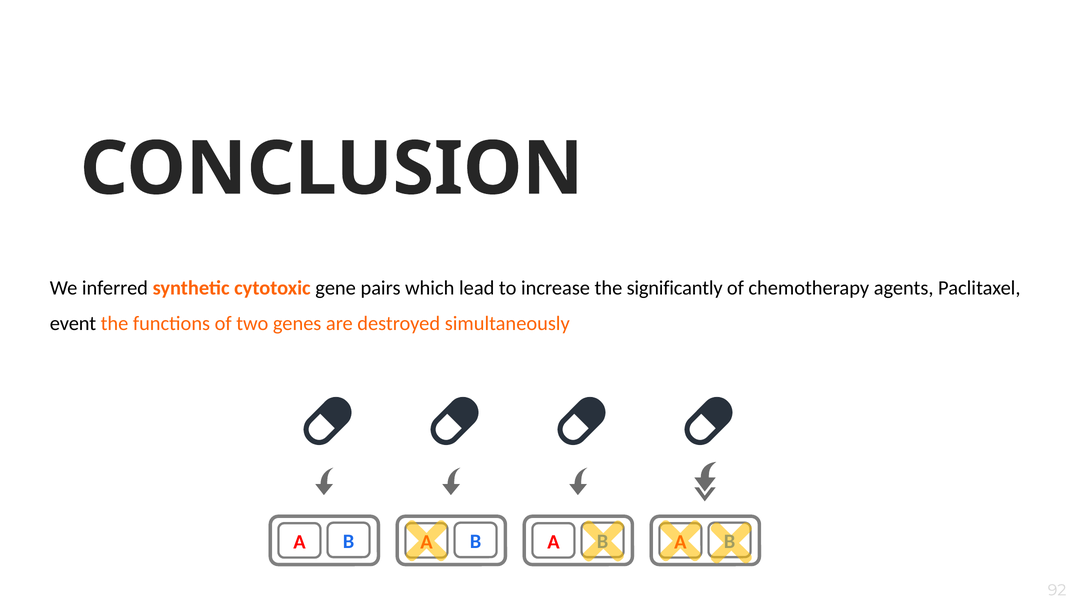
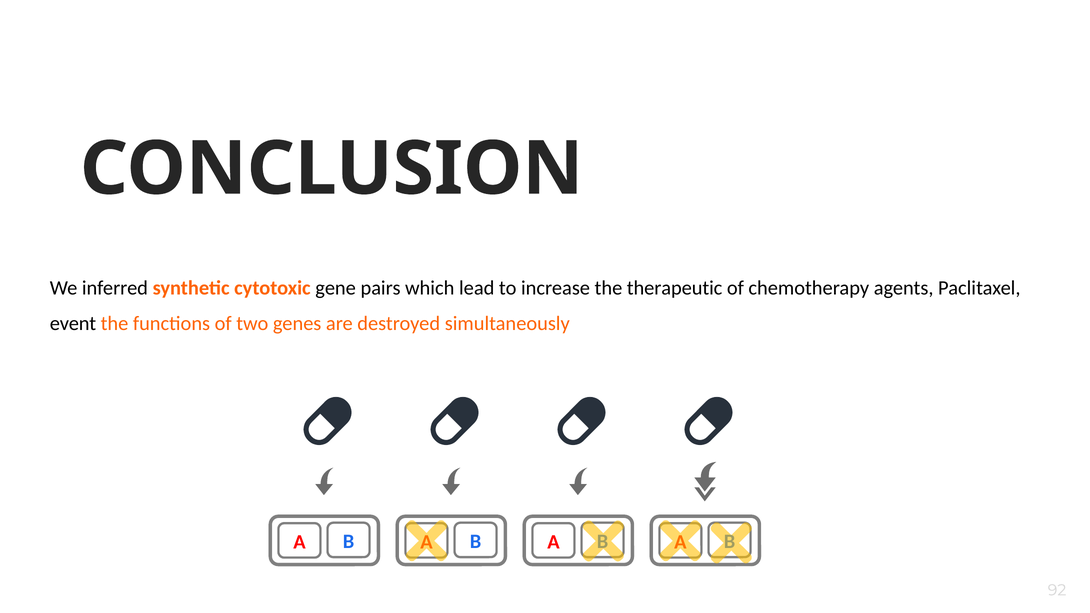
significantly: significantly -> therapeutic (675, 288)
